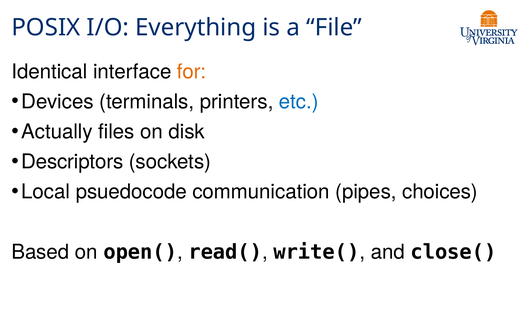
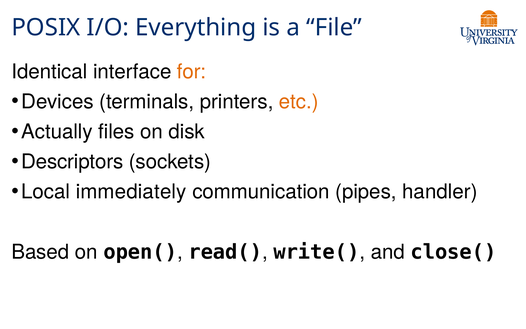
etc colour: blue -> orange (299, 102)
psuedocode: psuedocode -> immediately (131, 192)
choices: choices -> handler (440, 192)
